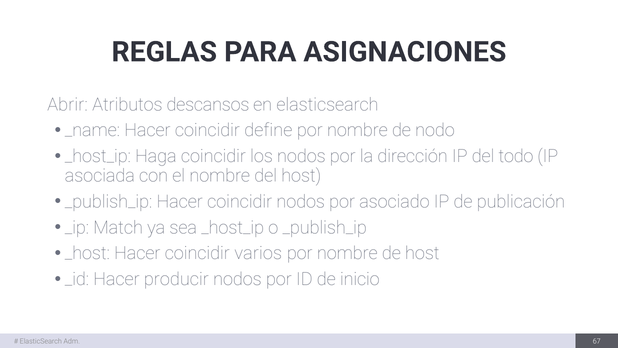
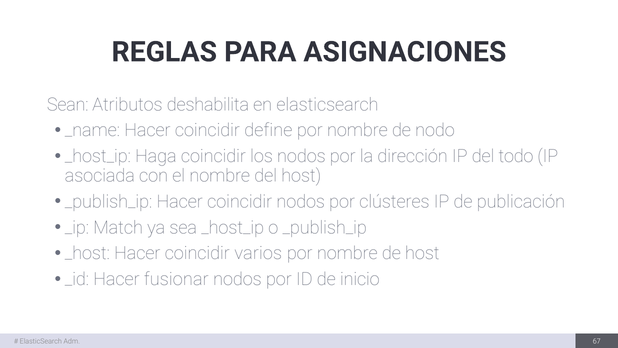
Abrir: Abrir -> Sean (68, 104)
descansos: descansos -> deshabilita (208, 104)
asociado: asociado -> clústeres (394, 202)
producir: producir -> fusionar (176, 279)
